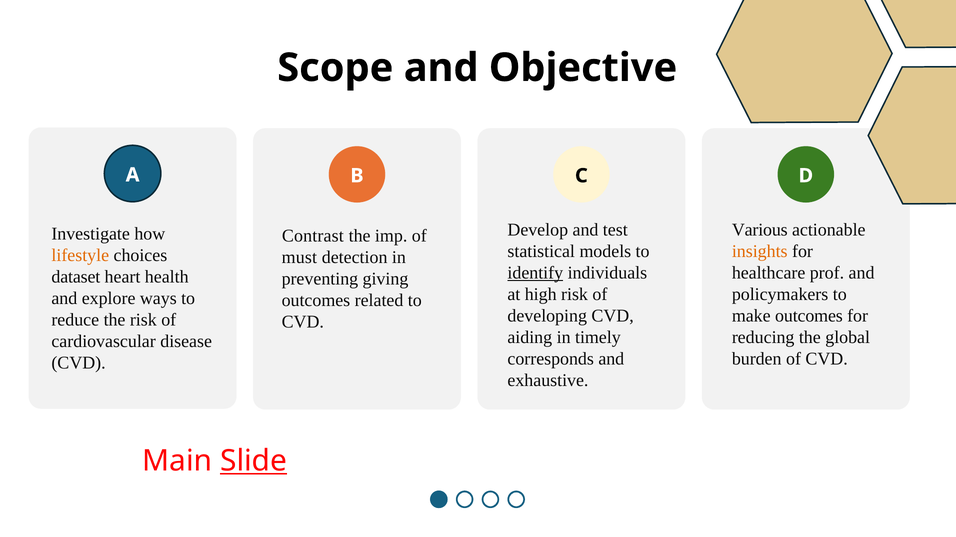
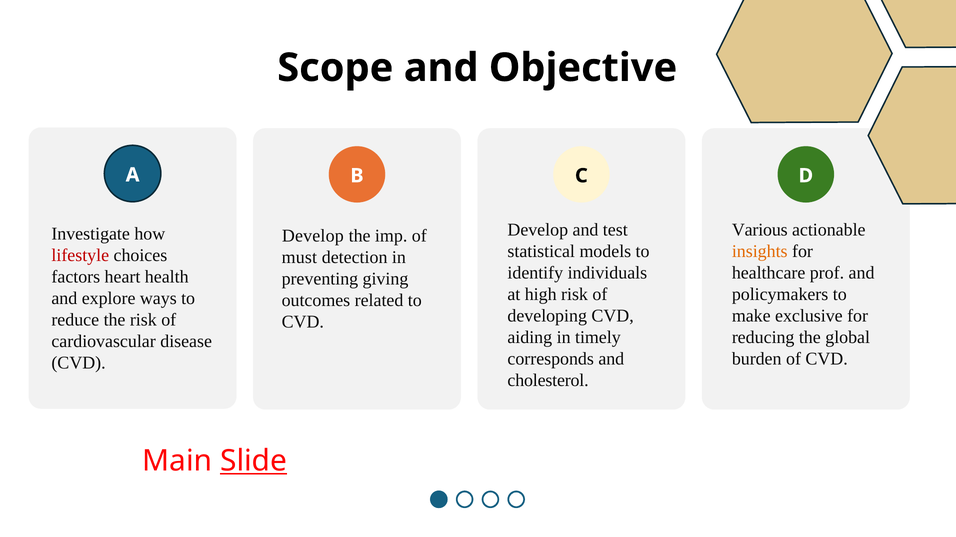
Contrast: Contrast -> Develop (313, 236)
lifestyle colour: orange -> red (80, 256)
identify underline: present -> none (535, 273)
dataset: dataset -> factors (76, 277)
make outcomes: outcomes -> exclusive (809, 316)
exhaustive: exhaustive -> cholesterol (548, 381)
